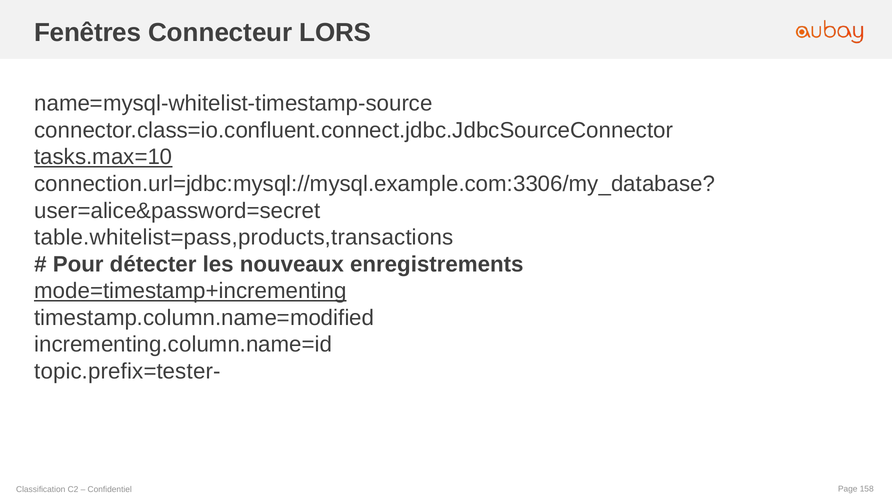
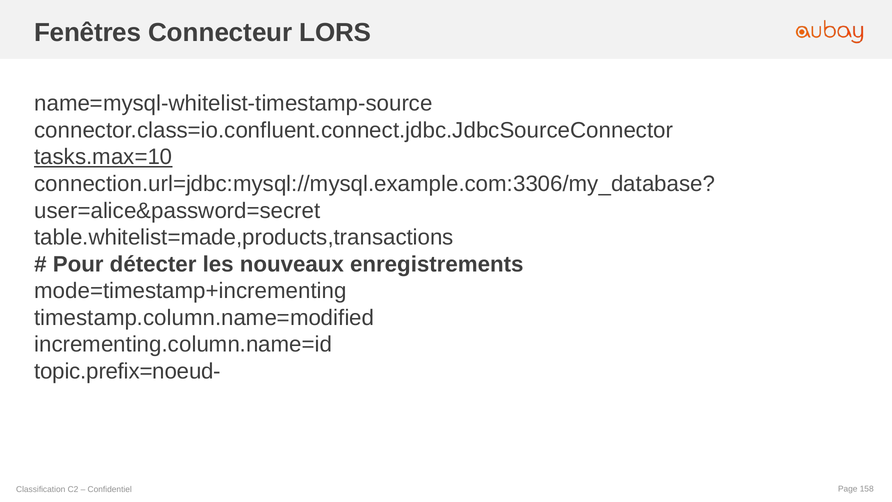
table.whitelist=pass,products,transactions: table.whitelist=pass,products,transactions -> table.whitelist=made,products,transactions (244, 237)
mode=timestamp+incrementing underline: present -> none (190, 291)
topic.prefix=tester-: topic.prefix=tester- -> topic.prefix=noeud- (128, 371)
